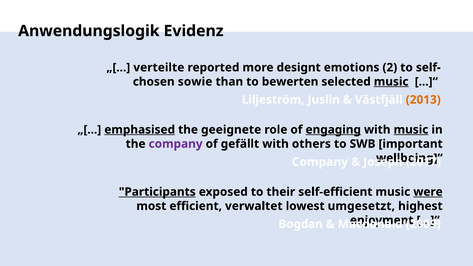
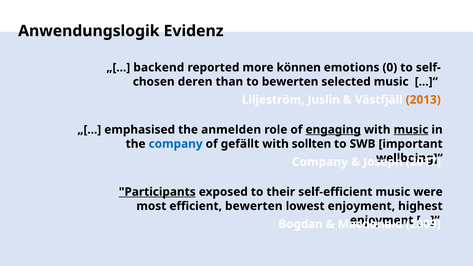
verteilte: verteilte -> backend (159, 68)
designt: designt -> können (299, 68)
2: 2 -> 0 (390, 68)
sowie: sowie -> deren (195, 82)
music underline: present -> none (391, 82)
emphasised underline: present -> none (140, 130)
geeignete: geeignete -> anmelden (231, 130)
company colour: purple -> blue (176, 144)
others: others -> sollten (311, 144)
were underline: present -> none (428, 192)
efficient verwaltet: verwaltet -> bewerten (254, 206)
lowest umgesetzt: umgesetzt -> enjoyment (361, 206)
